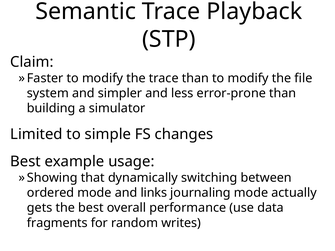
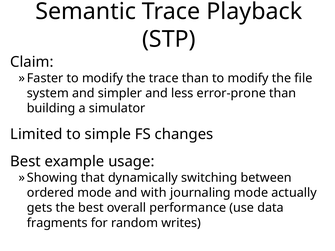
links: links -> with (154, 193)
